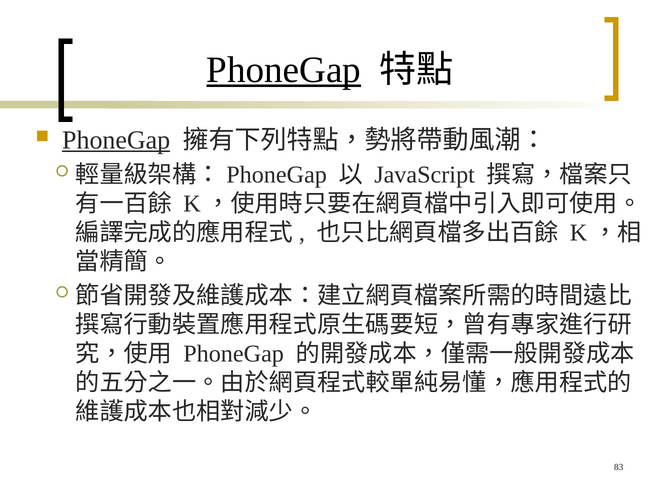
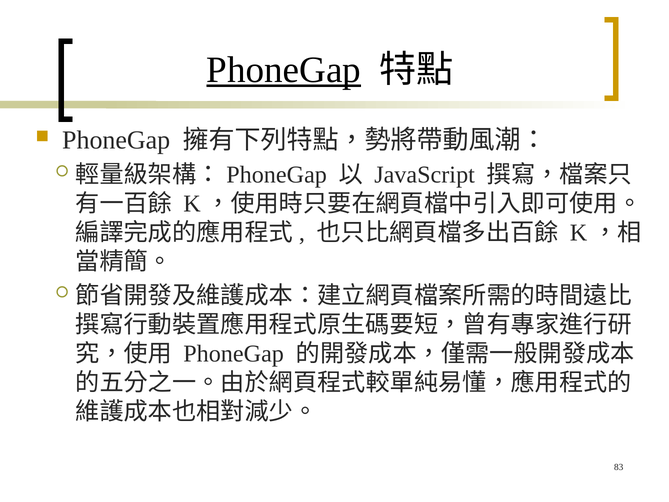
PhoneGap underline: present -> none (116, 140)
